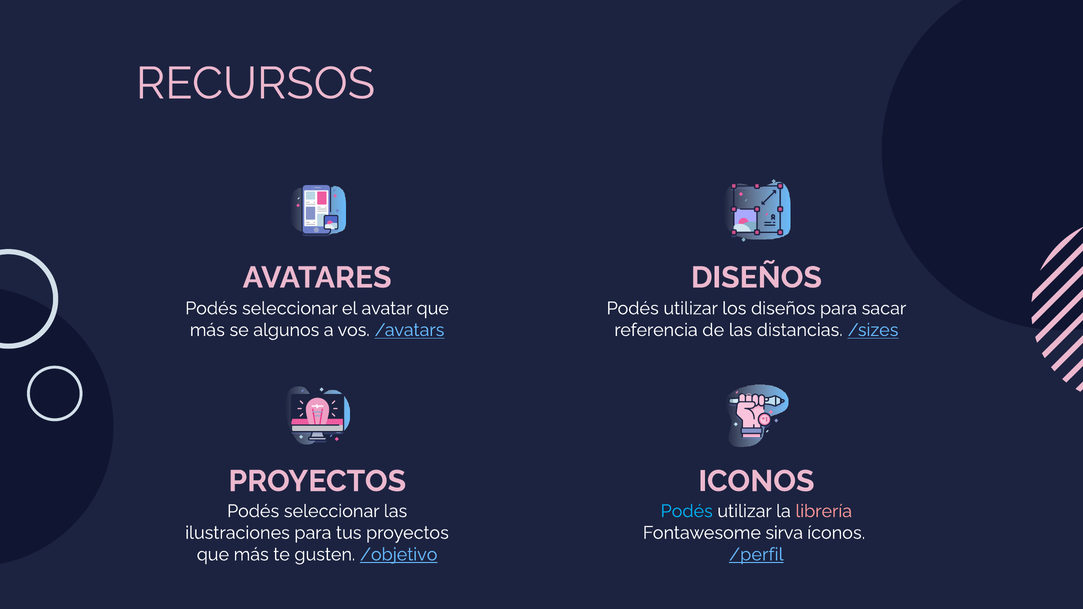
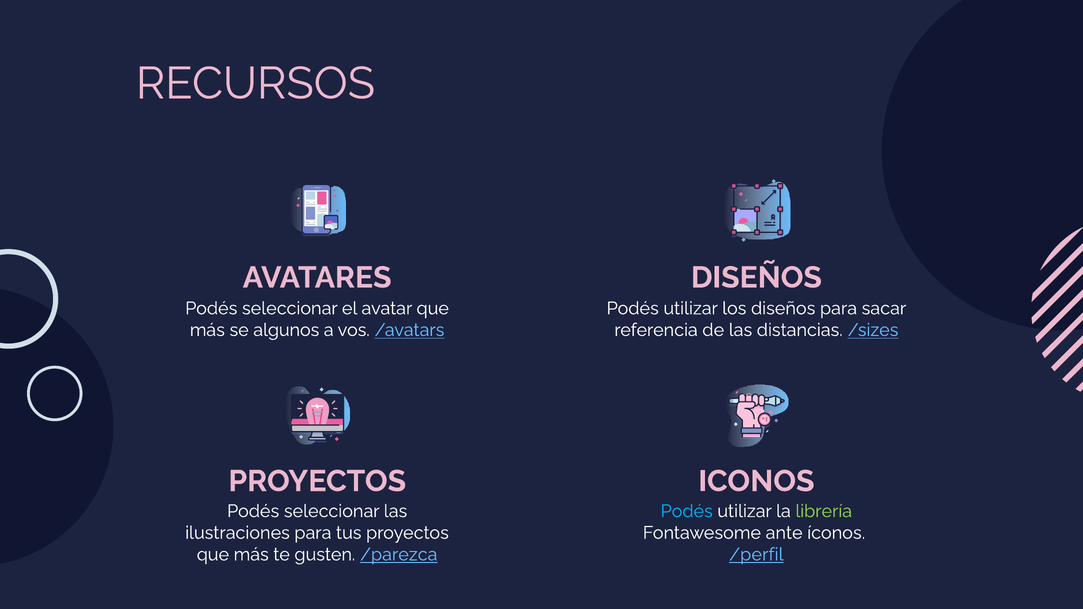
librería colour: pink -> light green (824, 511)
sirva: sirva -> ante (784, 533)
/objetivo: /objetivo -> /parezca (399, 555)
